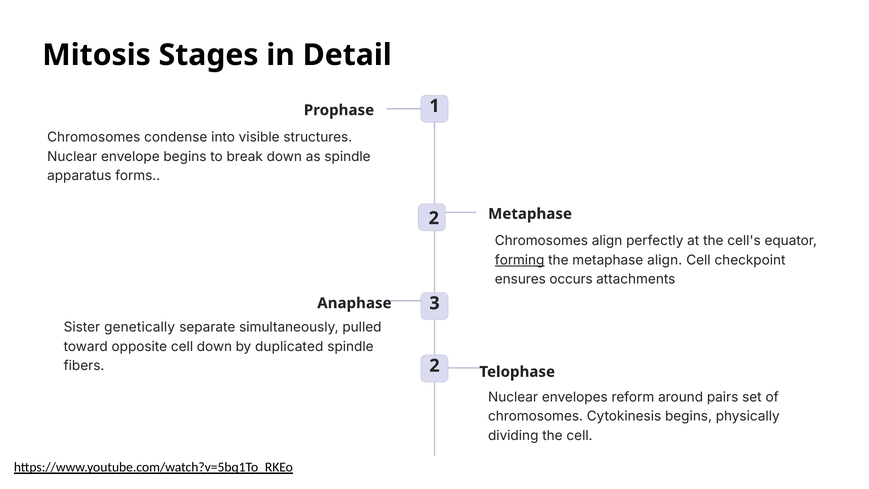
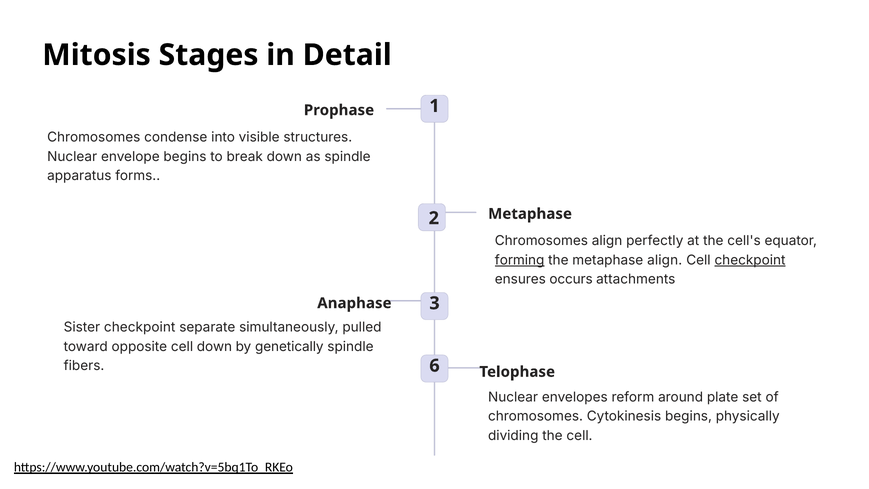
checkpoint underline: none -> present (750, 260)
Sister genetically: genetically -> checkpoint (140, 327)
duplicated: duplicated -> genetically (289, 346)
fibers 2: 2 -> 6 (435, 366)
pairs: pairs -> plate (723, 397)
